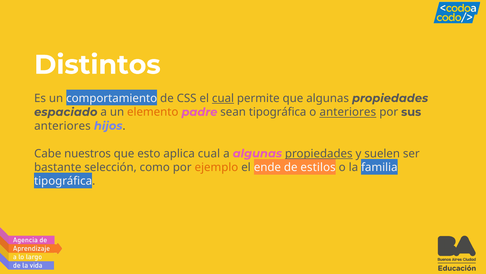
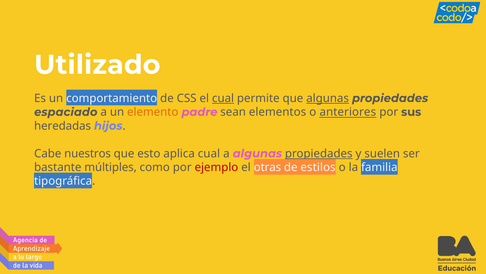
Distintos: Distintos -> Utilizado (97, 65)
algunas underline: none -> present (328, 98)
sean tipográfica: tipográfica -> elementos (278, 112)
anteriores: anteriores -> heredadas (63, 126)
selección: selección -> múltiples (111, 167)
ejemplo colour: orange -> red (216, 167)
ende: ende -> otras (267, 167)
